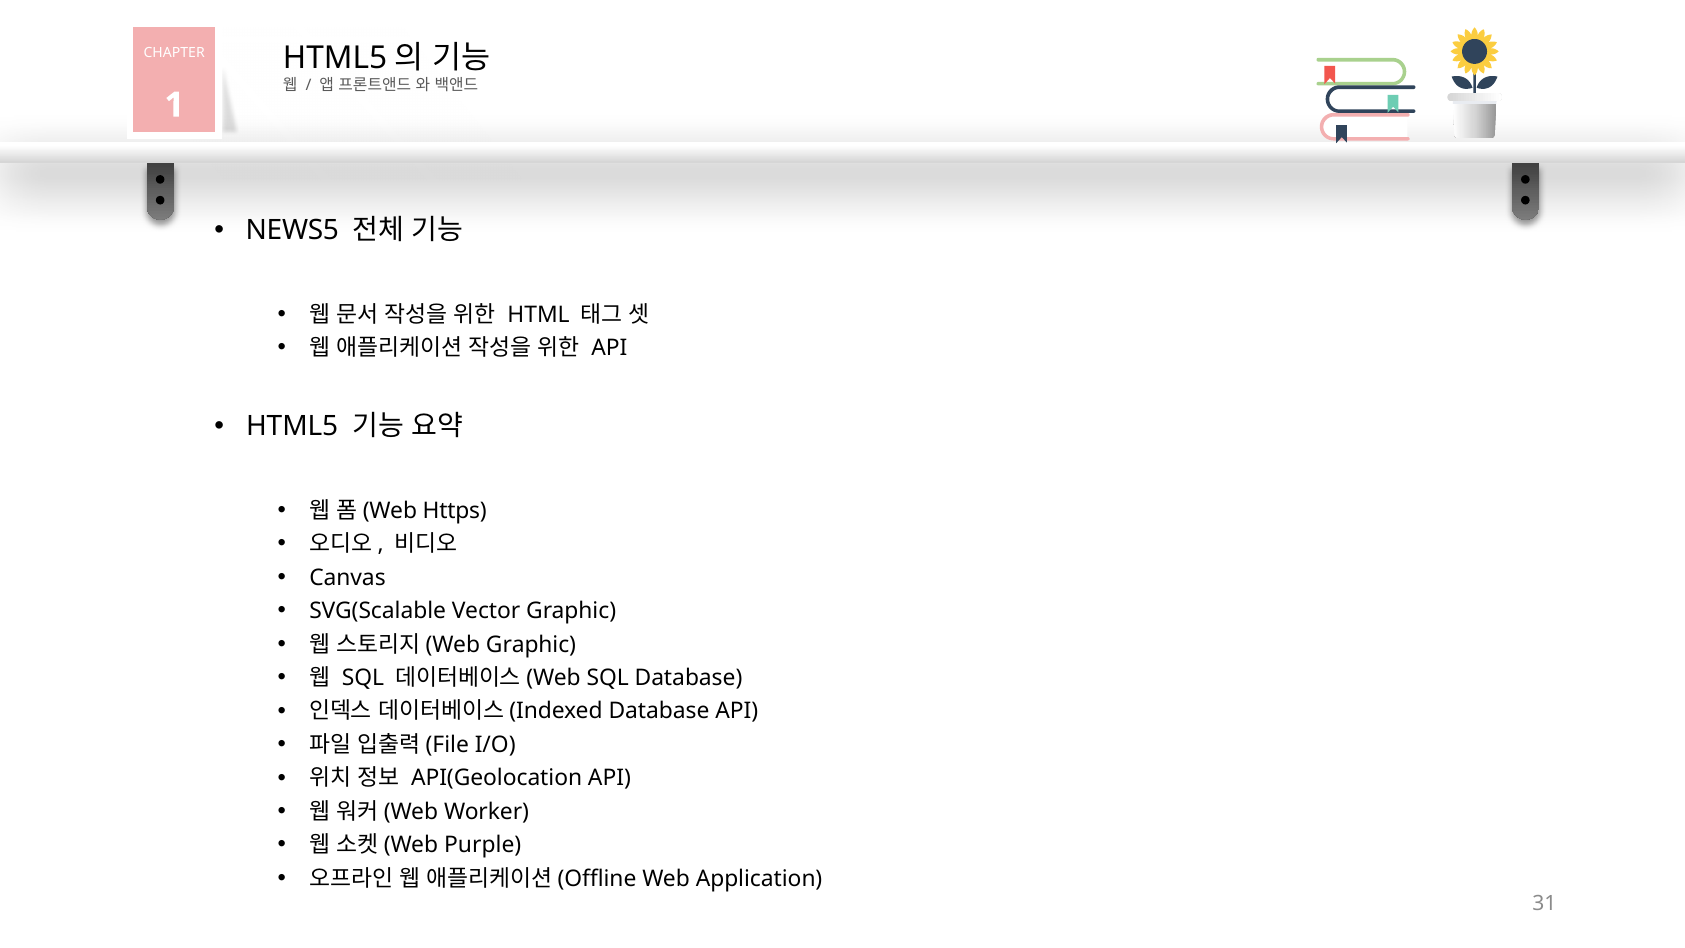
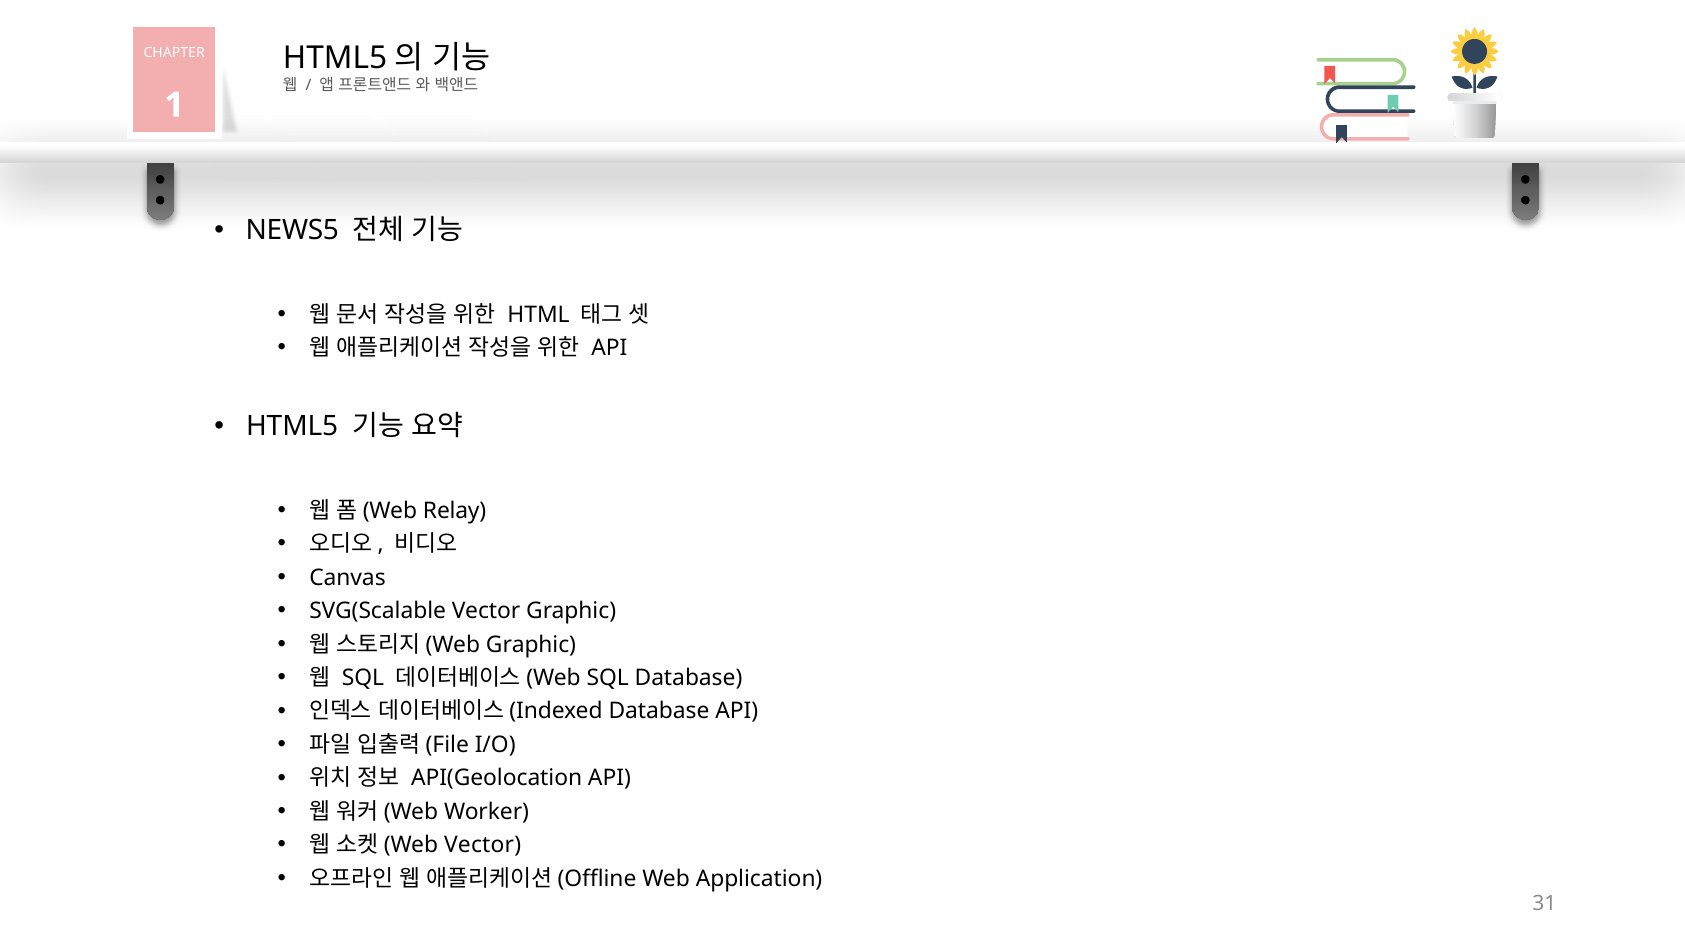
Https: Https -> Relay (455, 511)
Purple: Purple -> Vector (483, 845)
